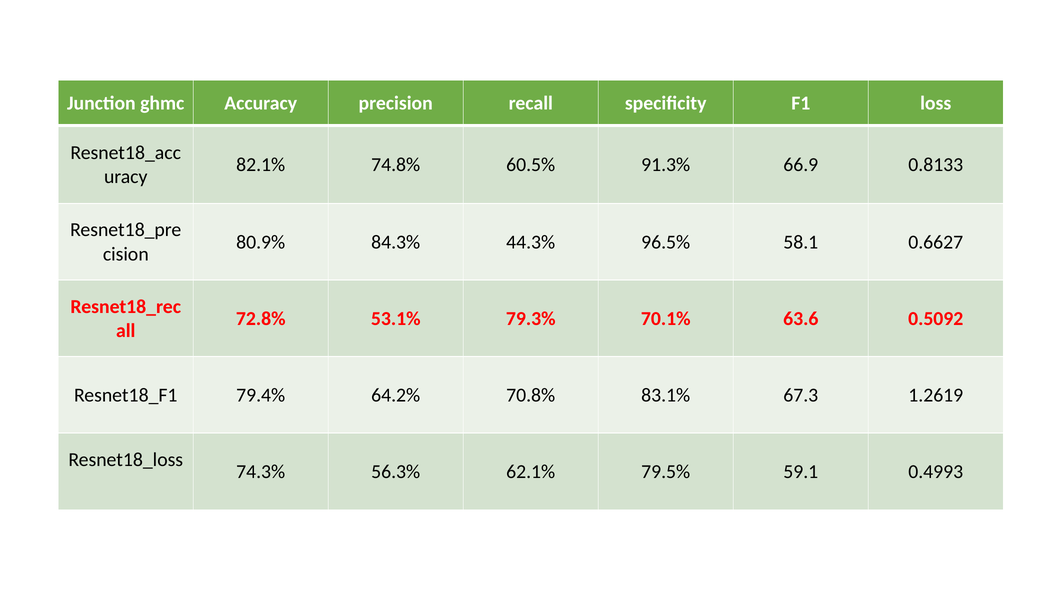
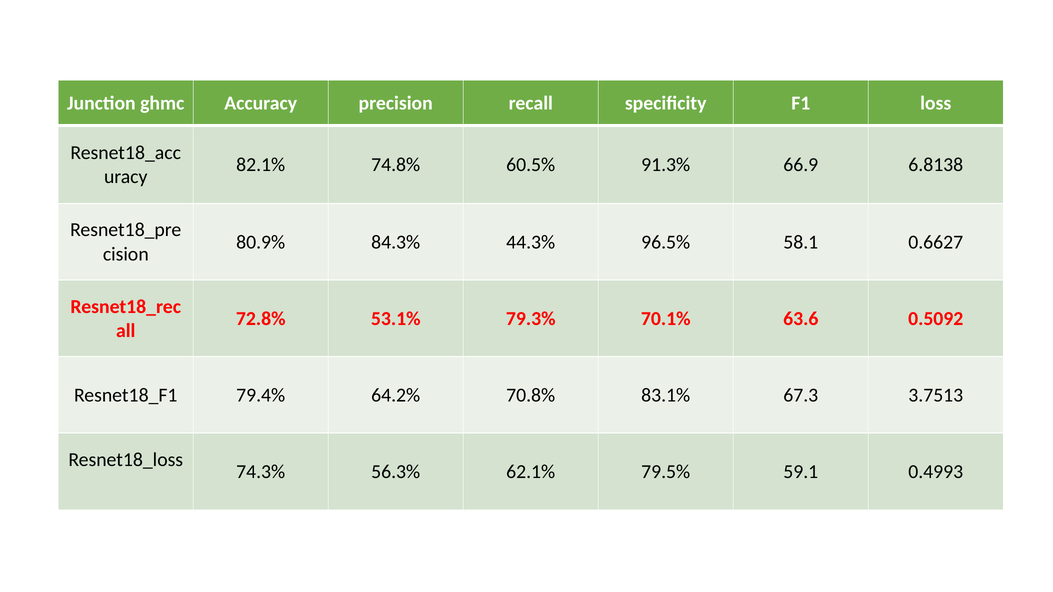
0.8133: 0.8133 -> 6.8138 (936, 165)
1.2619: 1.2619 -> 3.7513 (936, 395)
